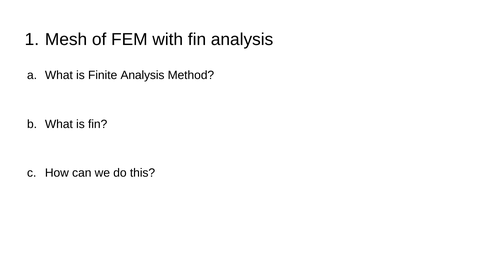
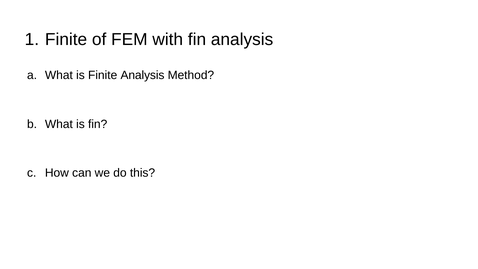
Mesh: Mesh -> Finite (66, 40)
